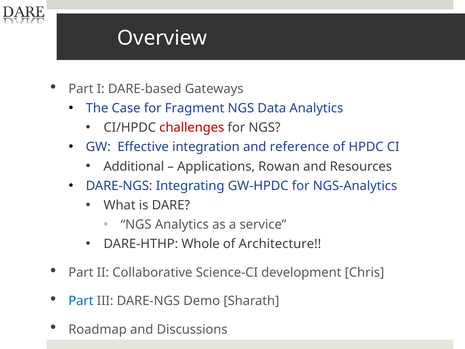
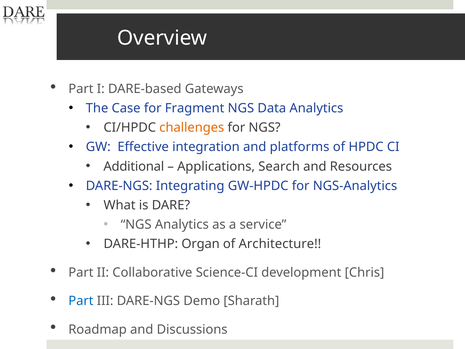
challenges colour: red -> orange (192, 128)
reference: reference -> platforms (300, 147)
Rowan: Rowan -> Search (279, 166)
Whole: Whole -> Organ (201, 244)
